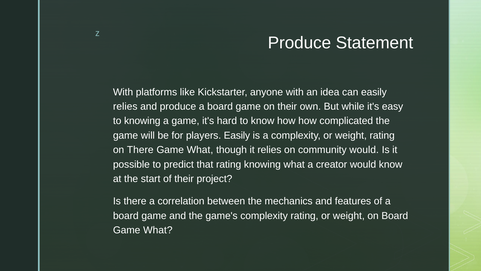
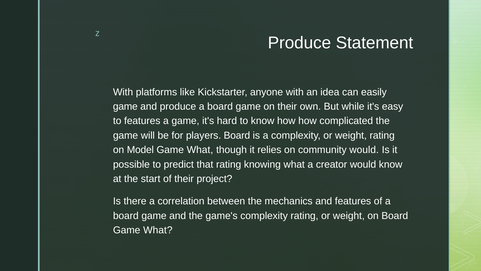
relies: relies -> game (125, 106)
to knowing: knowing -> features (142, 121)
players Easily: Easily -> Board (237, 135)
on There: There -> Model (140, 150)
